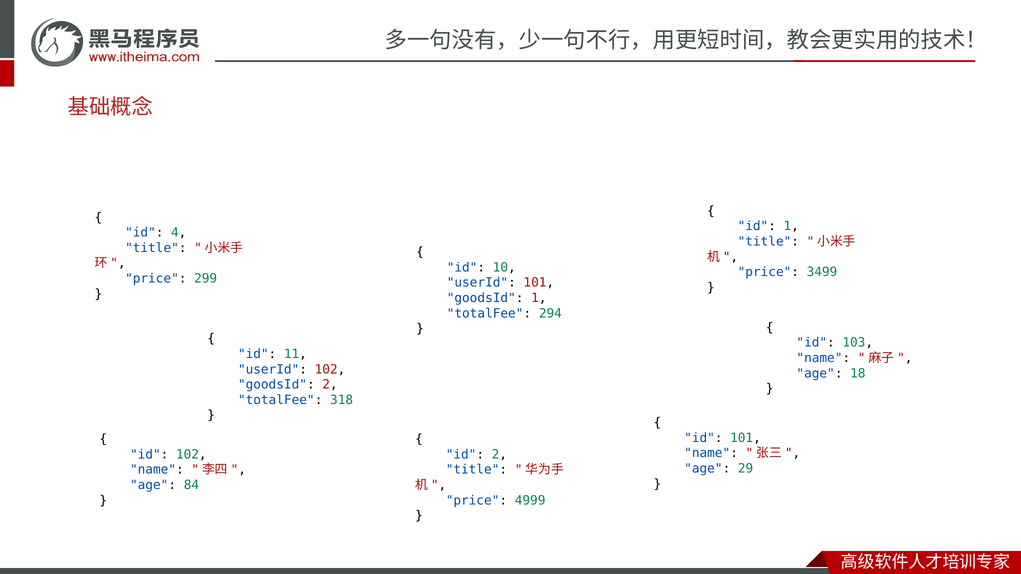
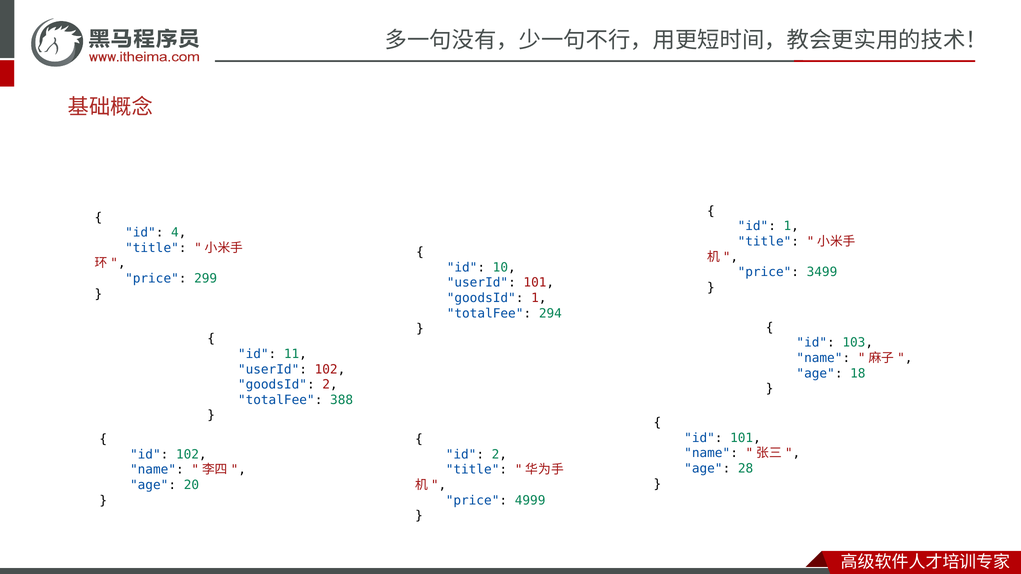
318: 318 -> 388 (342, 400)
29: 29 -> 28 (746, 469)
84: 84 -> 20 (191, 485)
